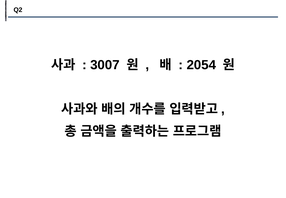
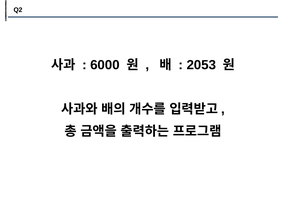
3007: 3007 -> 6000 (105, 65)
2054: 2054 -> 2053 (201, 65)
